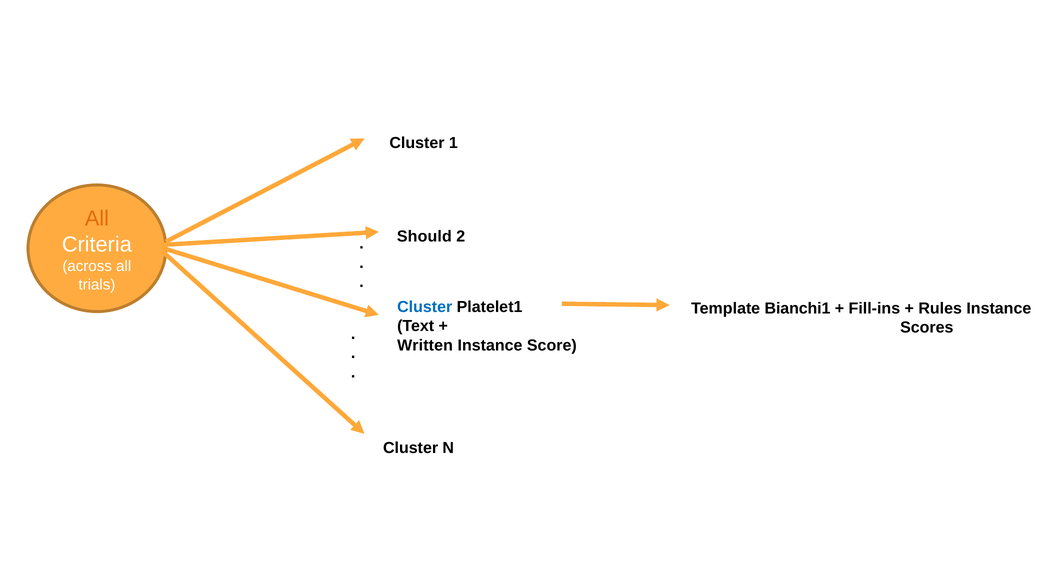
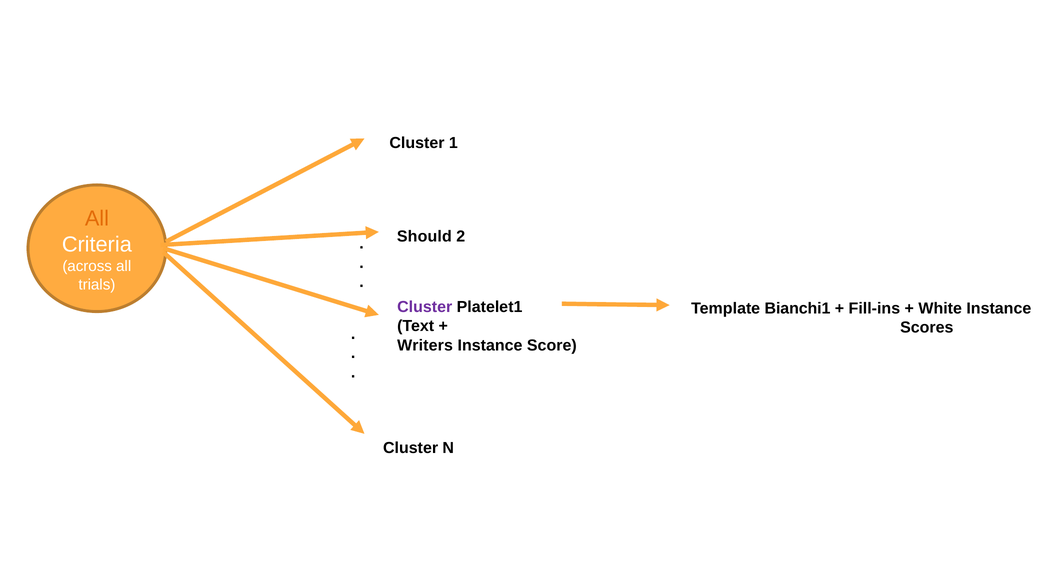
Cluster colour: blue -> purple (425, 307)
Rules: Rules -> White (940, 308)
Written: Written -> Writers (425, 345)
